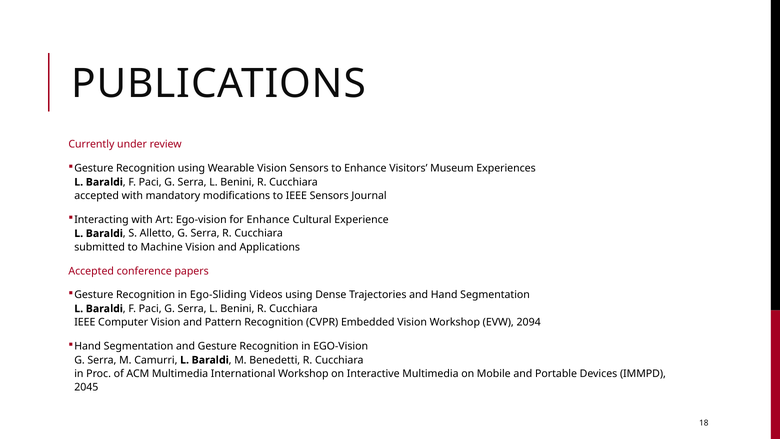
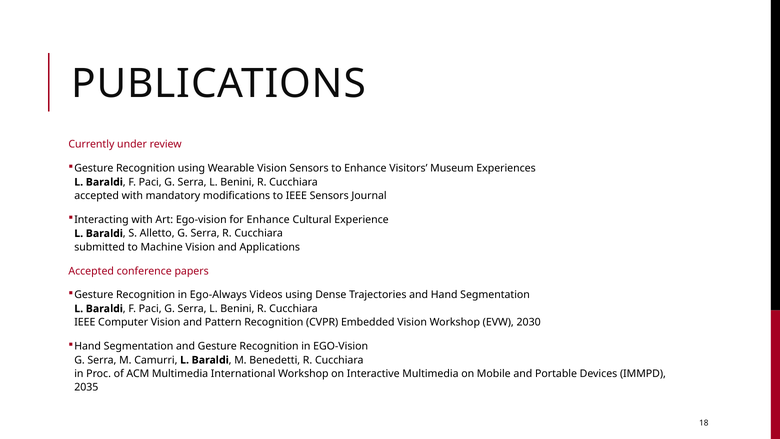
Ego-Sliding: Ego-Sliding -> Ego-Always (218, 295)
2094: 2094 -> 2030 (529, 322)
2045: 2045 -> 2035 (86, 387)
